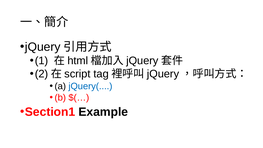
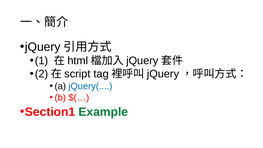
Example colour: black -> green (103, 112)
